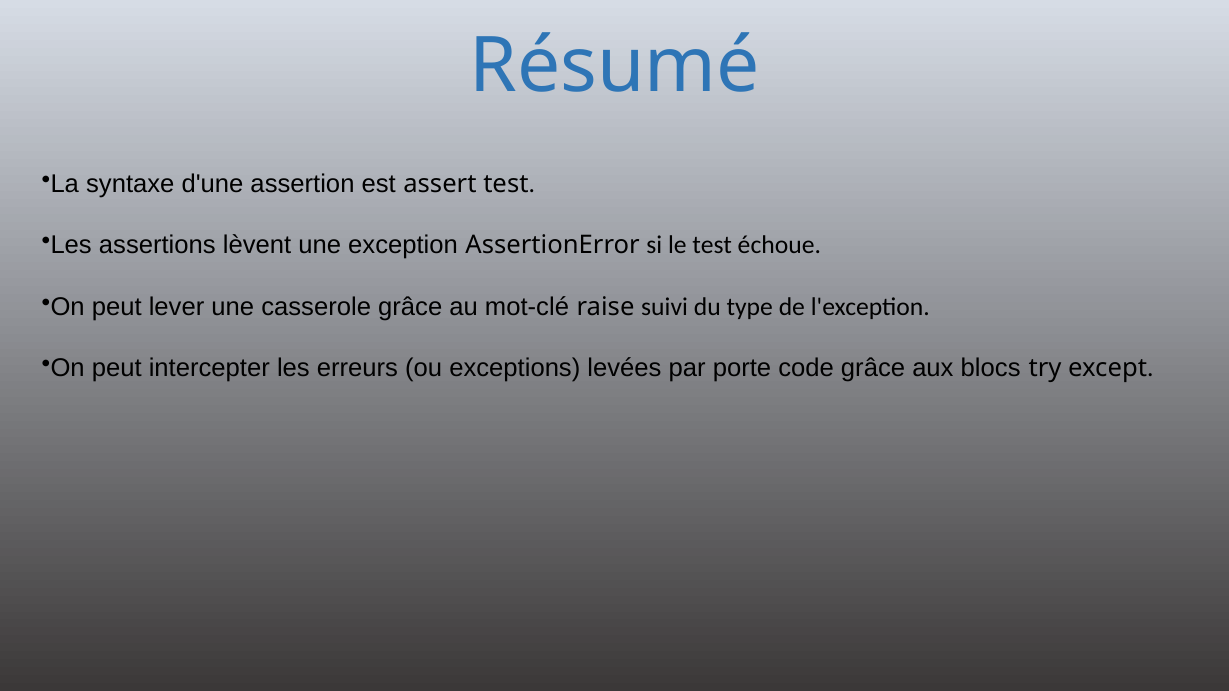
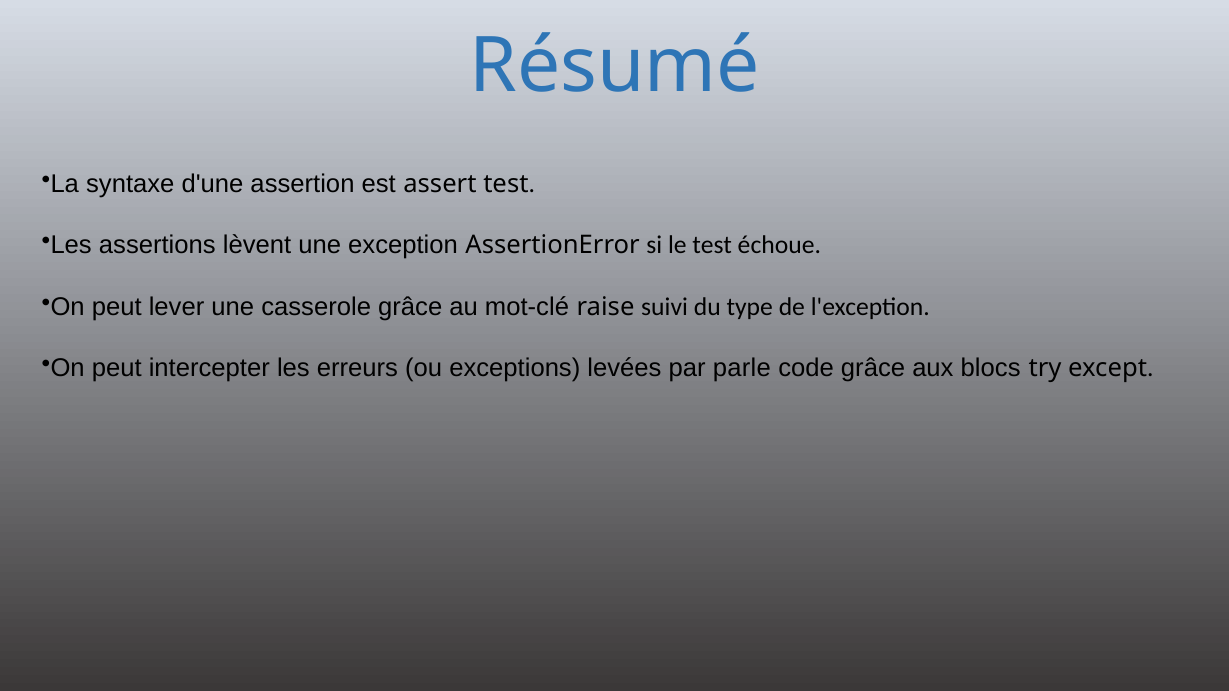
porte: porte -> parle (742, 369)
